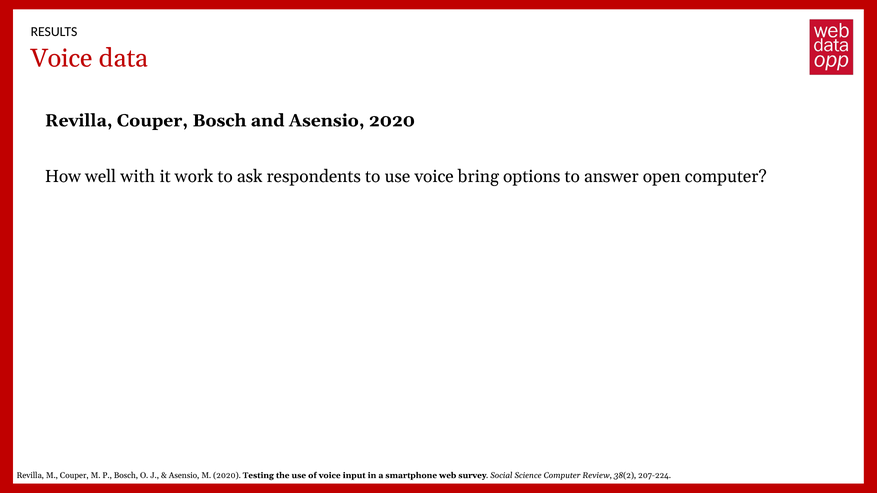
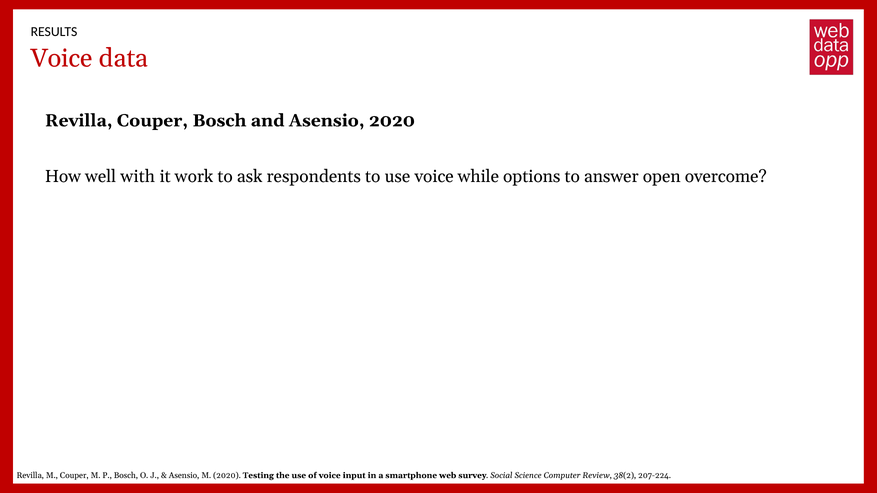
bring: bring -> while (478, 176)
open computer: computer -> overcome (726, 176)
